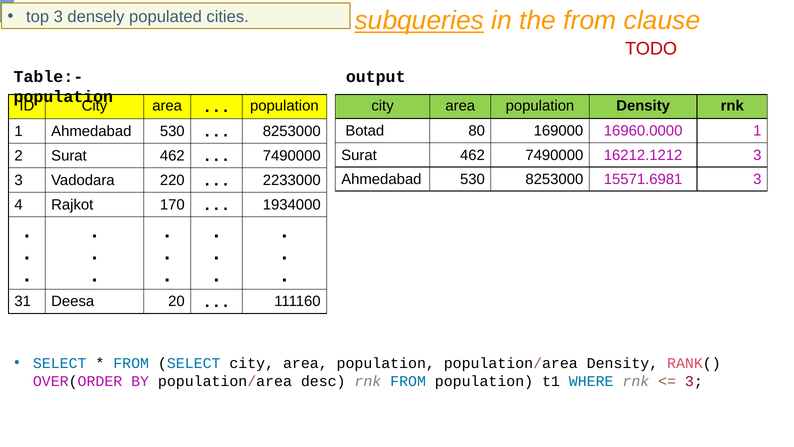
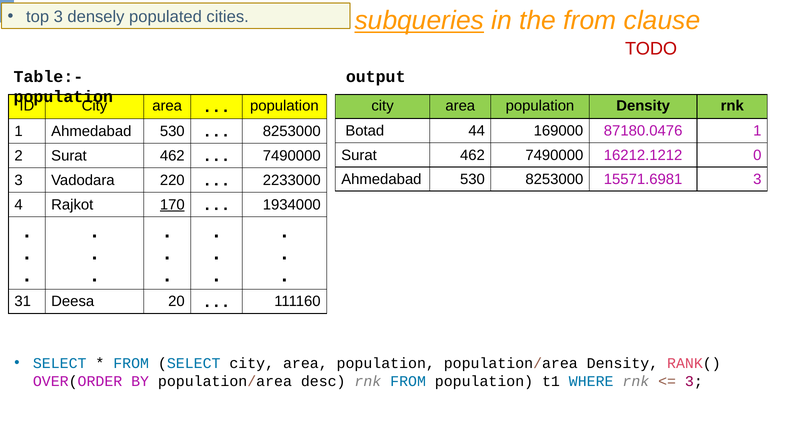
80: 80 -> 44 (477, 131)
16960.0000: 16960.0000 -> 87180.0476 (643, 131)
16212.1212 3: 3 -> 0 (757, 155)
170 underline: none -> present (172, 205)
